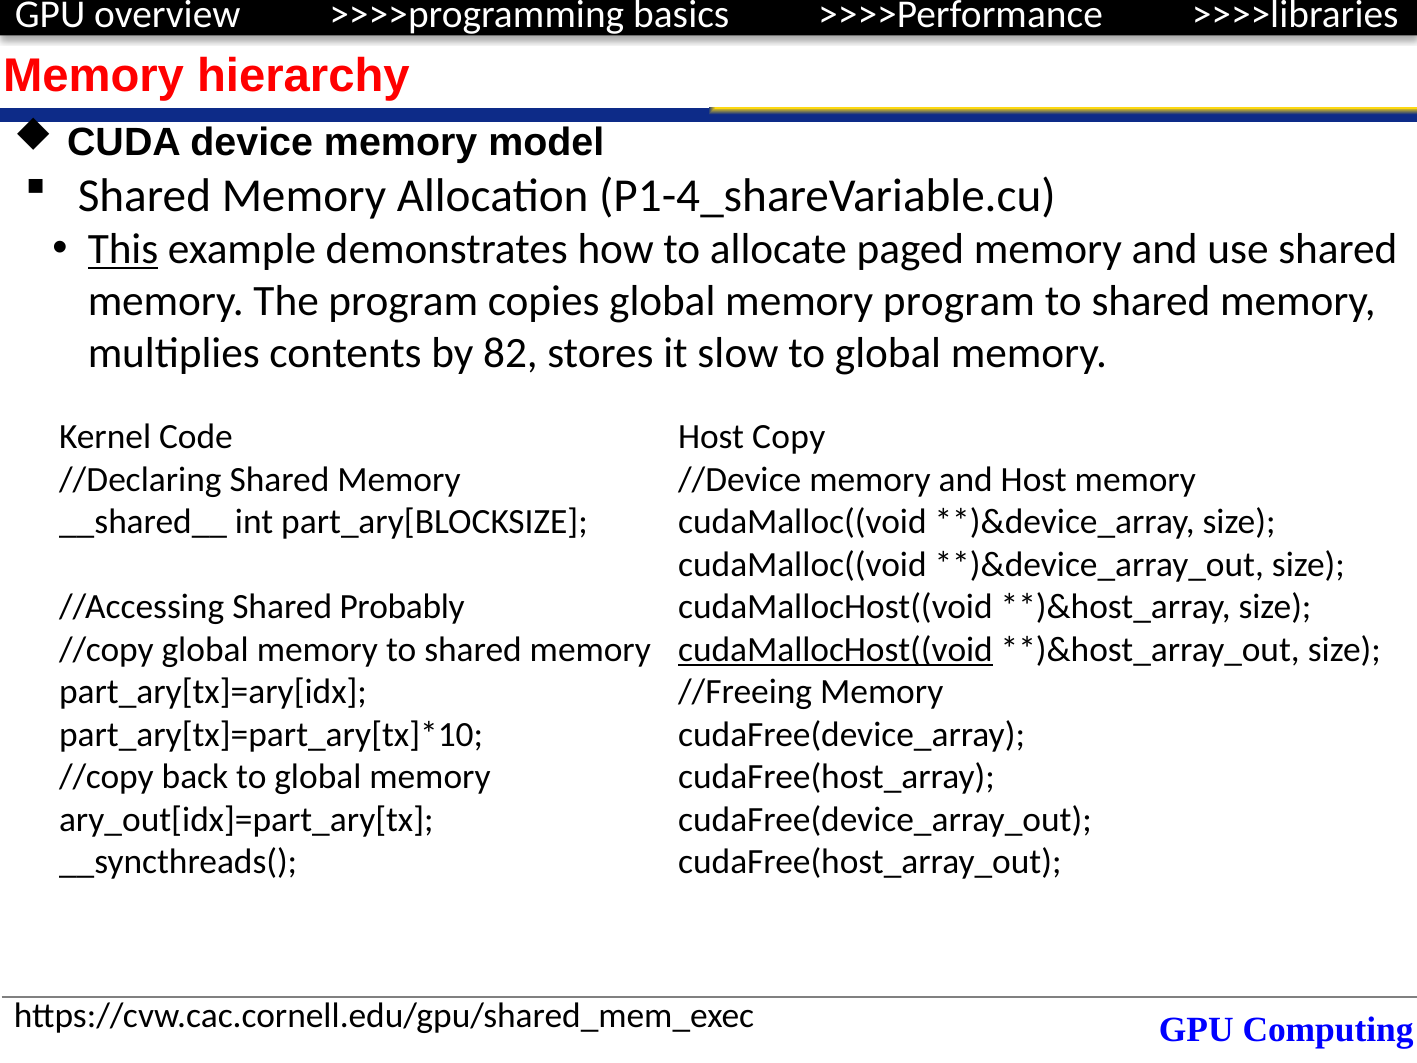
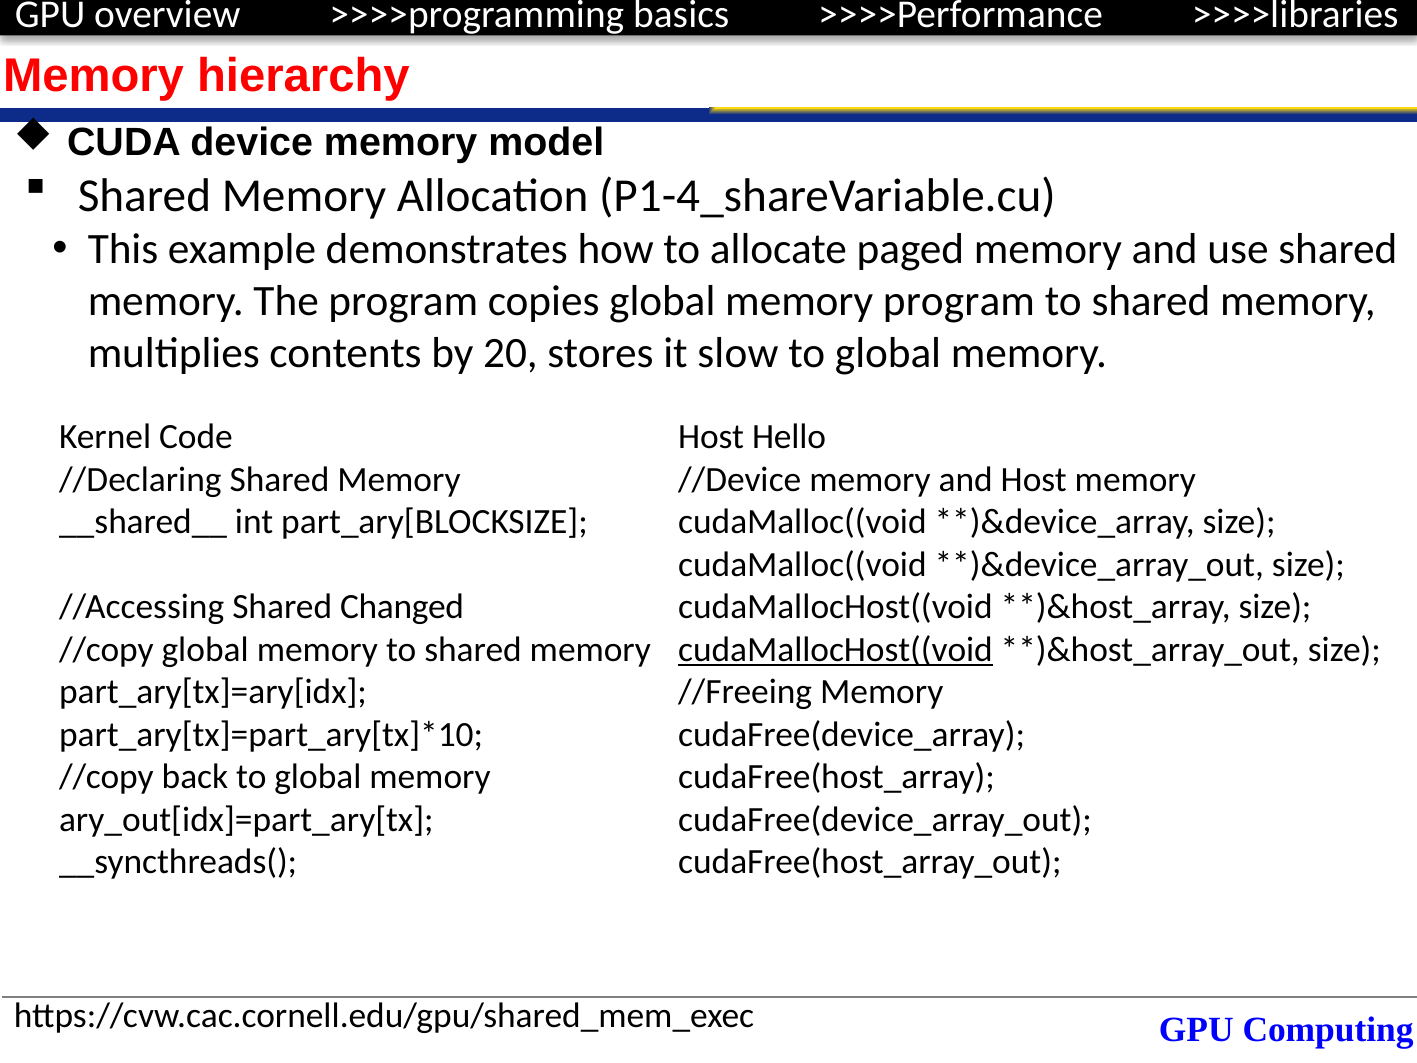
This underline: present -> none (123, 249)
82: 82 -> 20 (510, 353)
Copy: Copy -> Hello (789, 437)
Probably: Probably -> Changed (402, 607)
